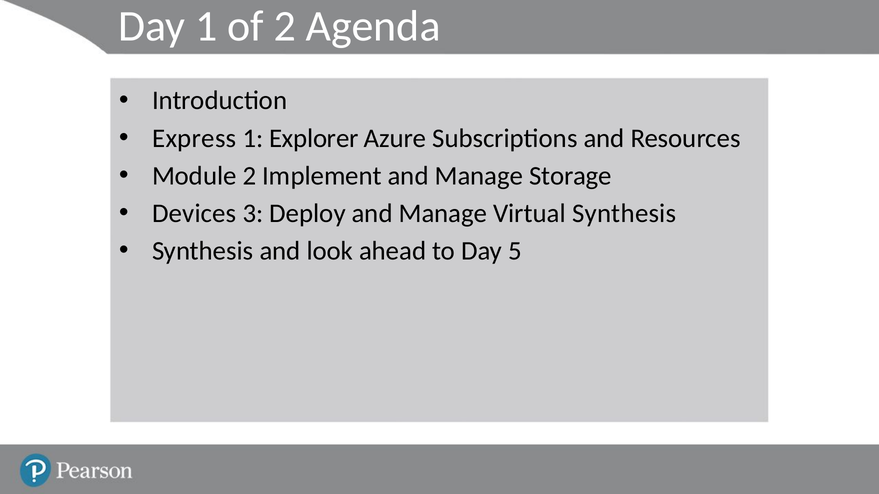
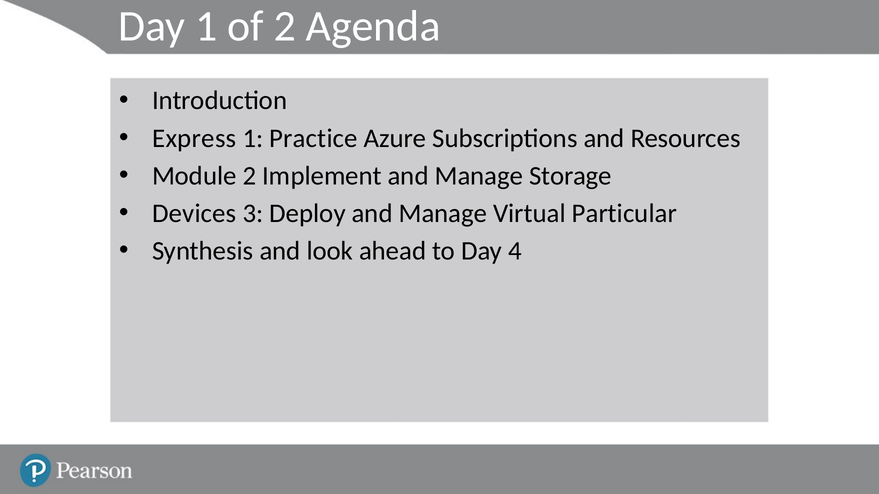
Explorer: Explorer -> Practice (314, 138)
Virtual Synthesis: Synthesis -> Particular (624, 213)
5: 5 -> 4 (515, 251)
